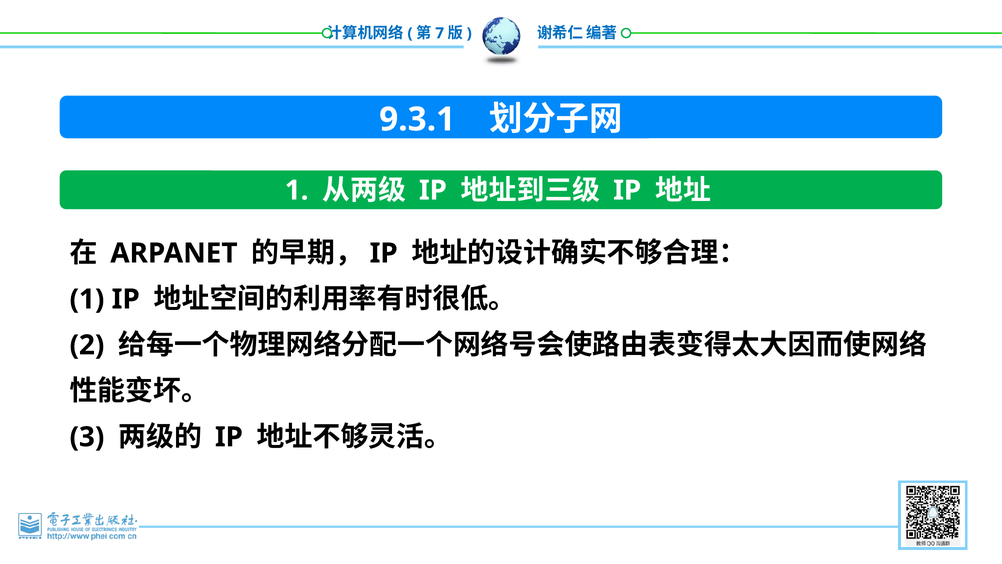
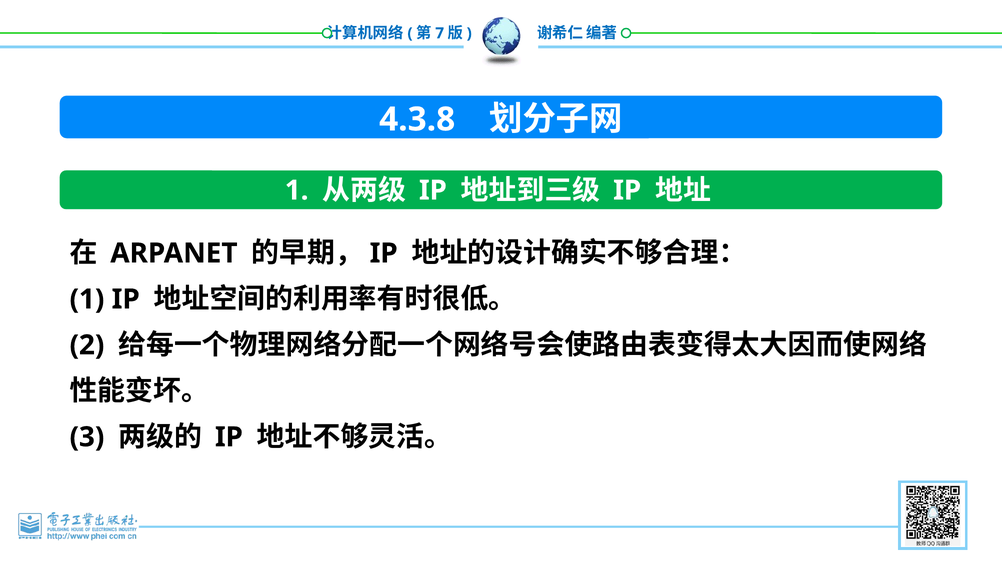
9.3.1: 9.3.1 -> 4.3.8 (417, 119)
